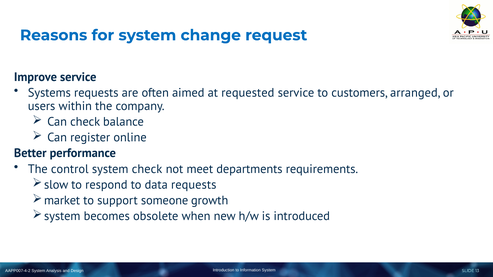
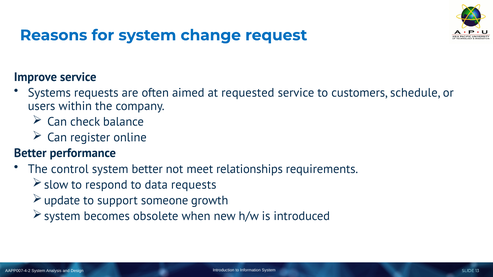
arranged: arranged -> schedule (415, 93)
system check: check -> better (147, 169)
departments: departments -> relationships (249, 169)
market: market -> update (62, 201)
